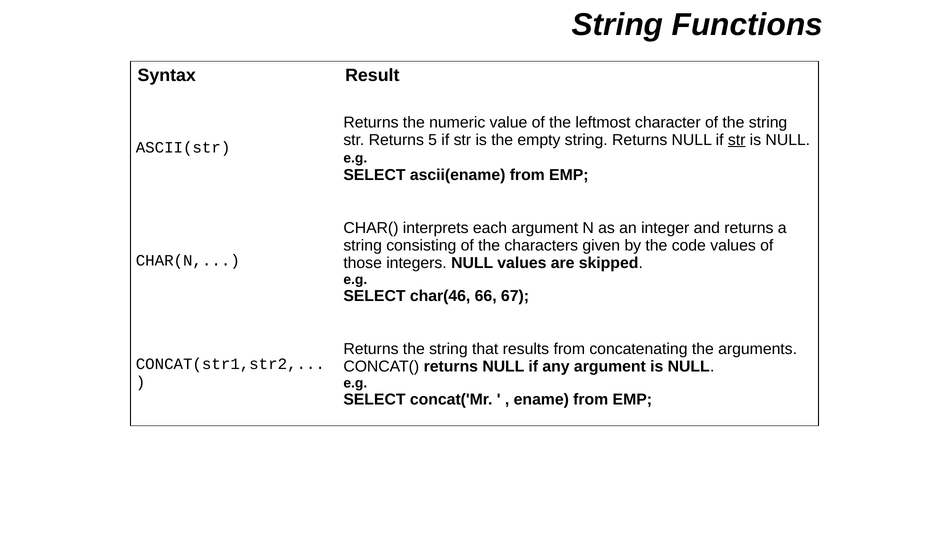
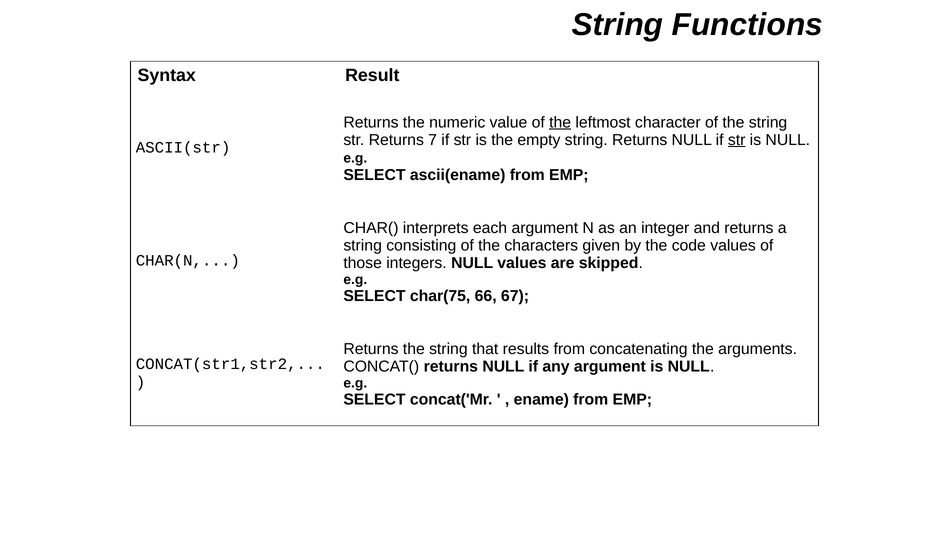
the underline: none -> present (560, 122)
5: 5 -> 7 (433, 140)
char(46: char(46 -> char(75 (440, 296)
